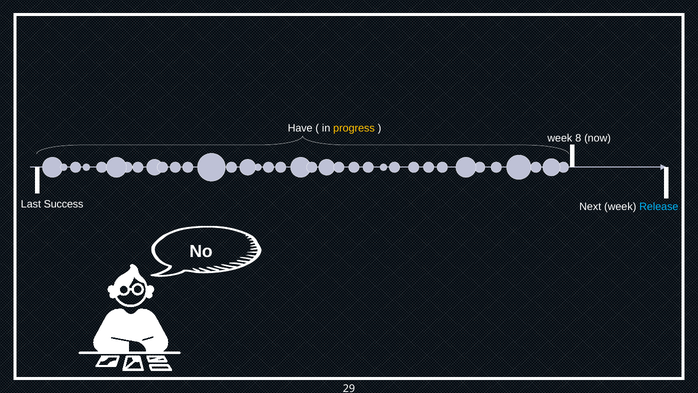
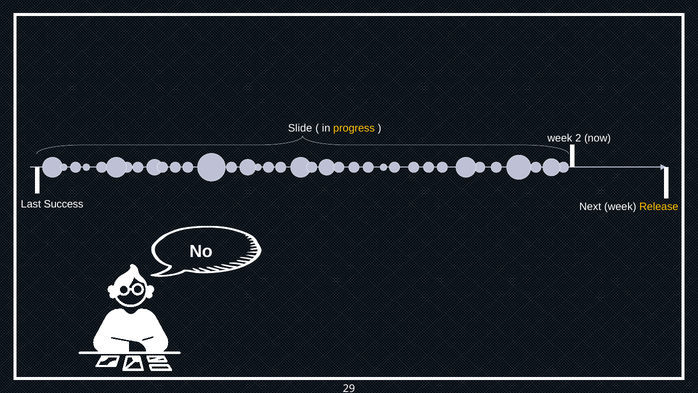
Have: Have -> Slide (300, 128)
8: 8 -> 2 (578, 138)
Release colour: light blue -> yellow (659, 207)
